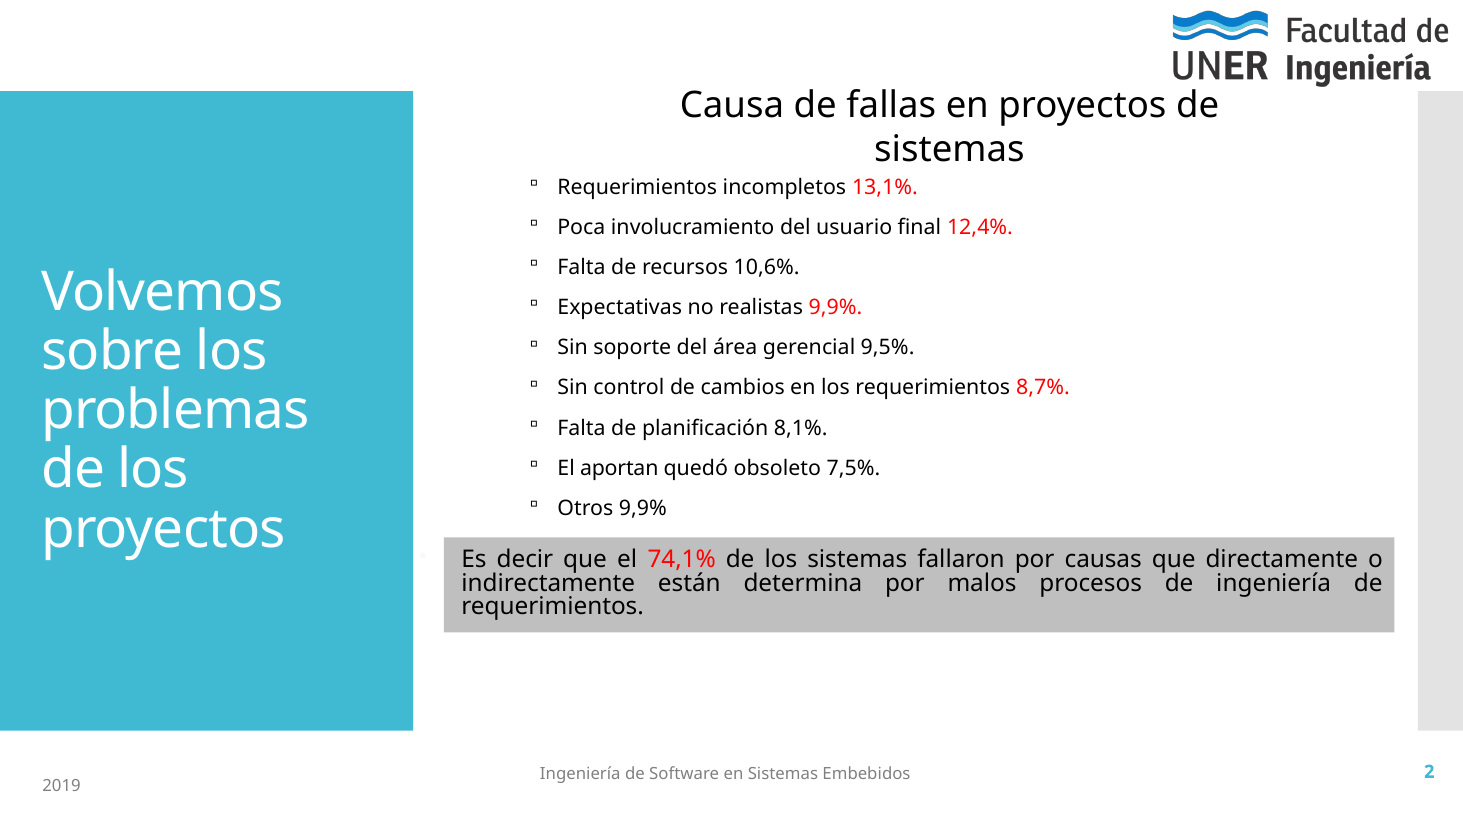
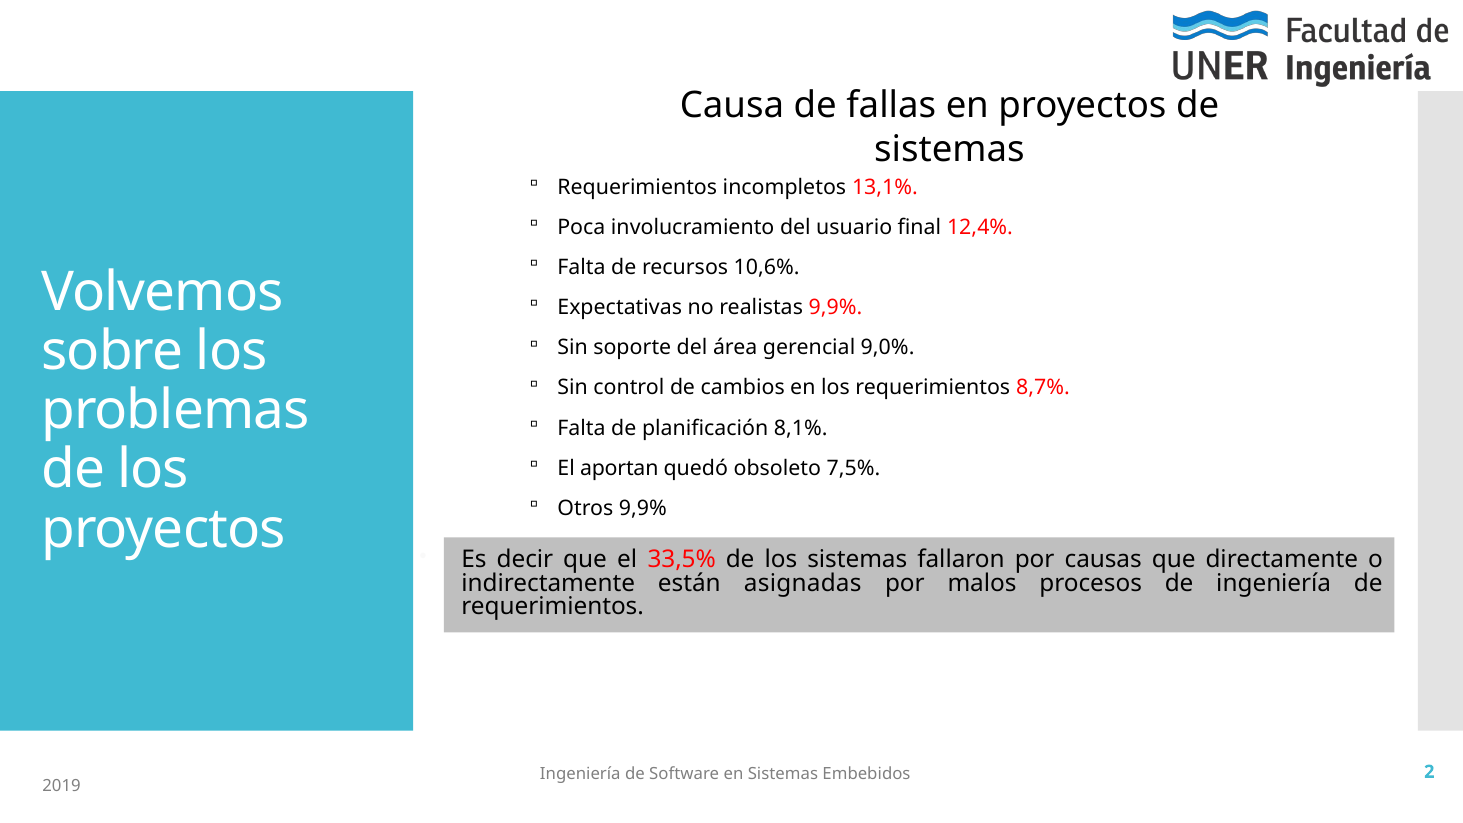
9,5%: 9,5% -> 9,0% (888, 348)
74,1%: 74,1% -> 33,5% (682, 560)
determina: determina -> asignadas (803, 583)
